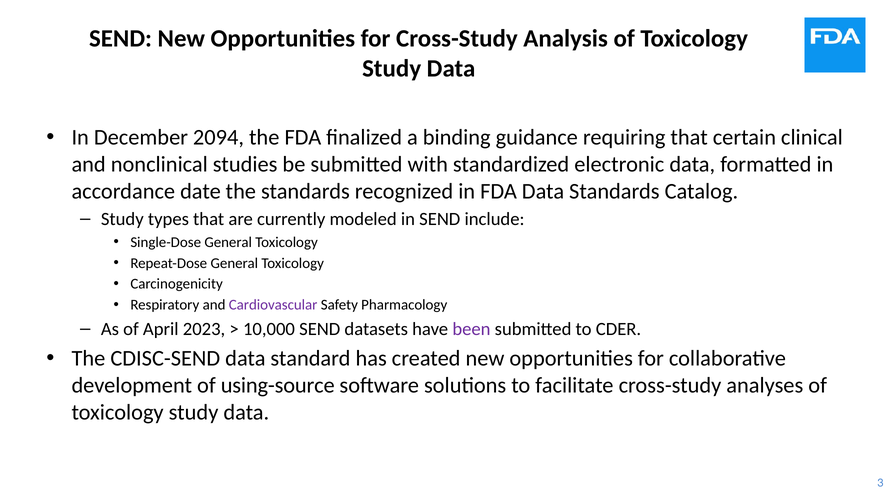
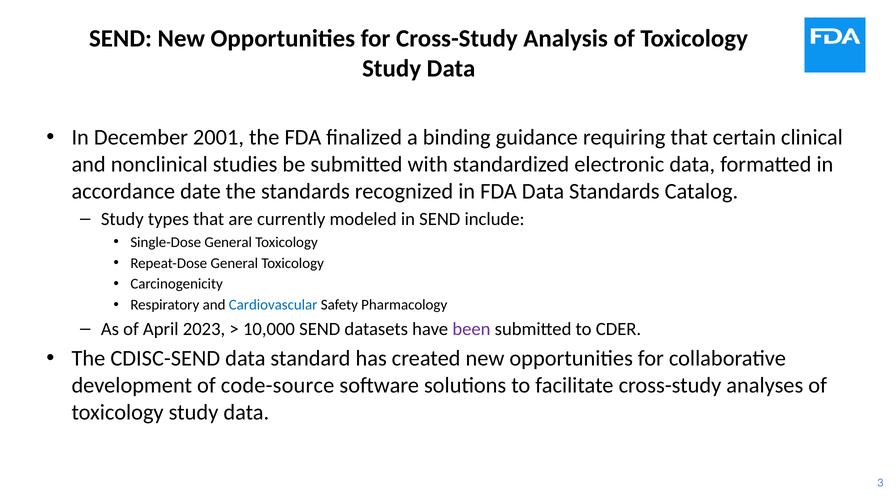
2094: 2094 -> 2001 (218, 137)
Cardiovascular colour: purple -> blue (273, 305)
using-source: using-source -> code-source (278, 385)
